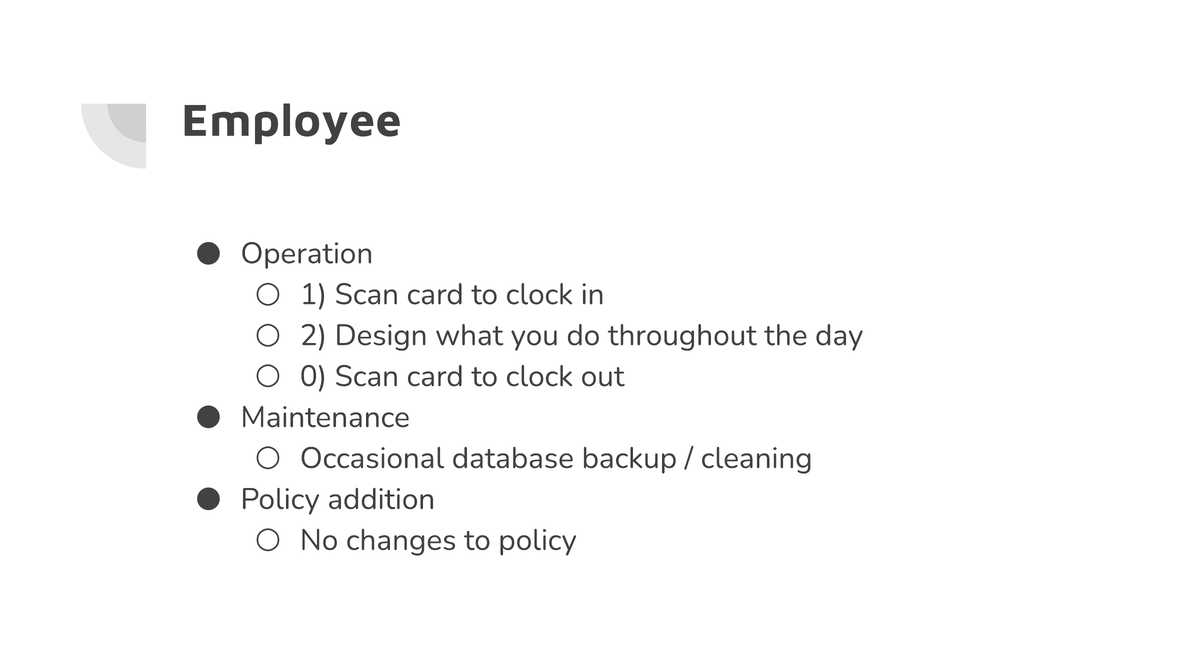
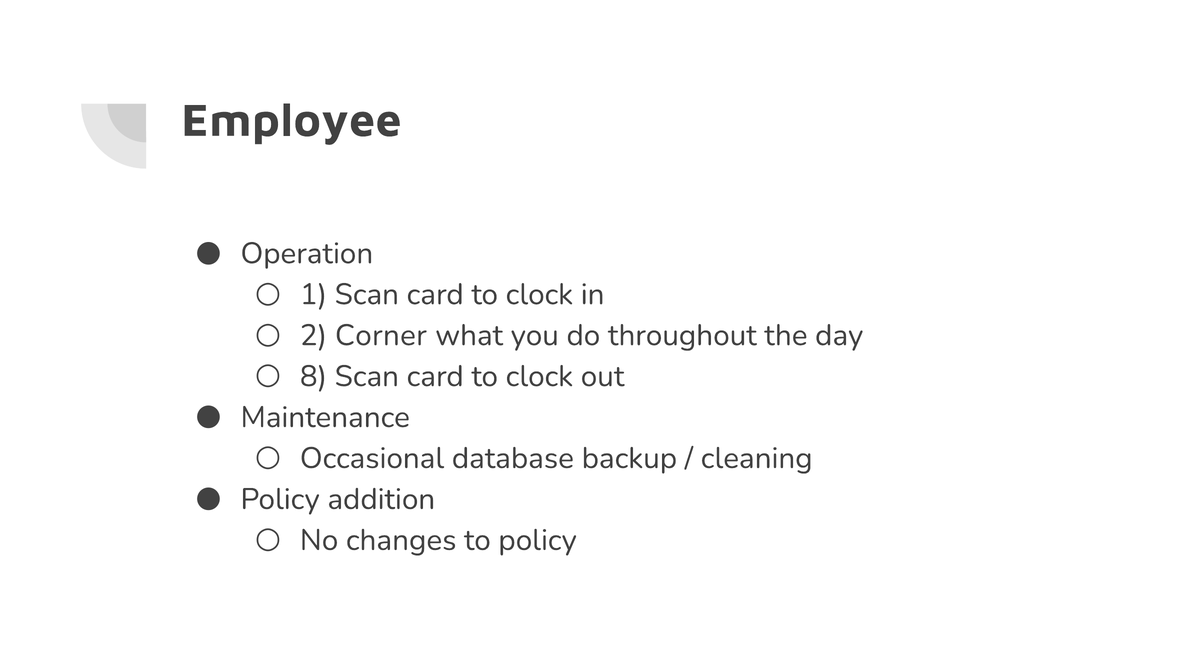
Design: Design -> Corner (381, 335)
0: 0 -> 8 (313, 376)
